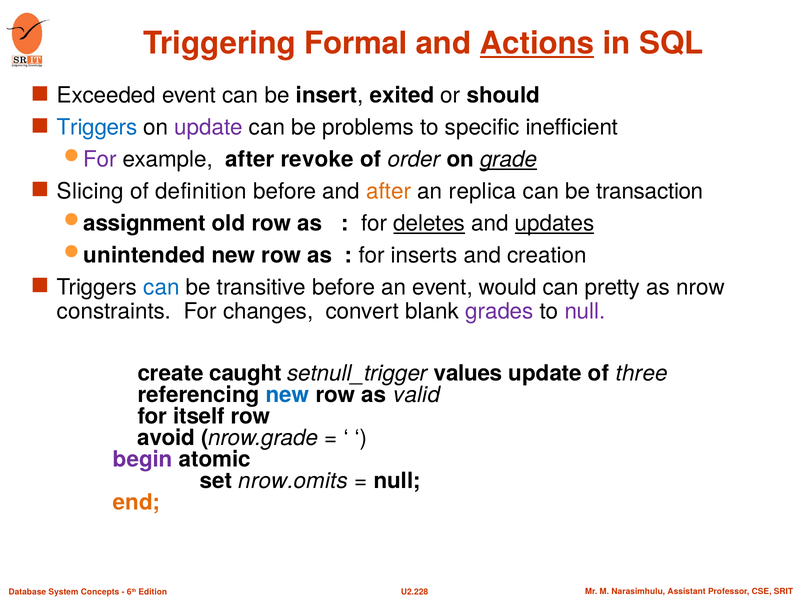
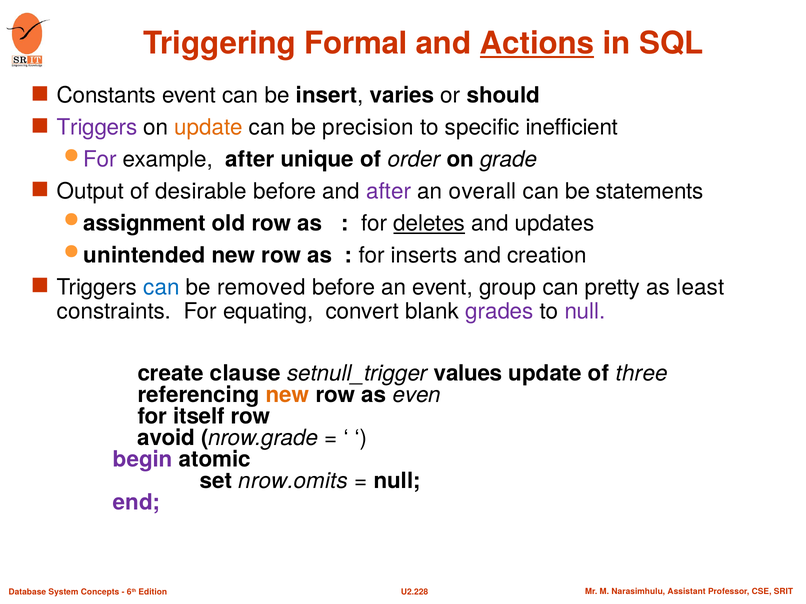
Exceeded: Exceeded -> Constants (106, 96)
exited: exited -> varies (402, 96)
Triggers colour: blue -> purple (97, 128)
update colour: purple -> orange (209, 128)
problems: problems -> precision (368, 128)
revoke: revoke -> unique (317, 160)
grade underline: present -> none (509, 160)
Slicing: Slicing -> Output (90, 192)
definition: definition -> desirable (201, 192)
after colour: orange -> purple (389, 192)
replica: replica -> overall (483, 192)
transaction: transaction -> statements (650, 192)
updates underline: present -> none (555, 224)
transitive: transitive -> removed (261, 288)
would: would -> group (508, 288)
nrow: nrow -> least (701, 288)
changes: changes -> equating (268, 312)
caught: caught -> clause (245, 374)
new colour: blue -> orange (288, 395)
valid: valid -> even (417, 395)
end colour: orange -> purple (137, 503)
